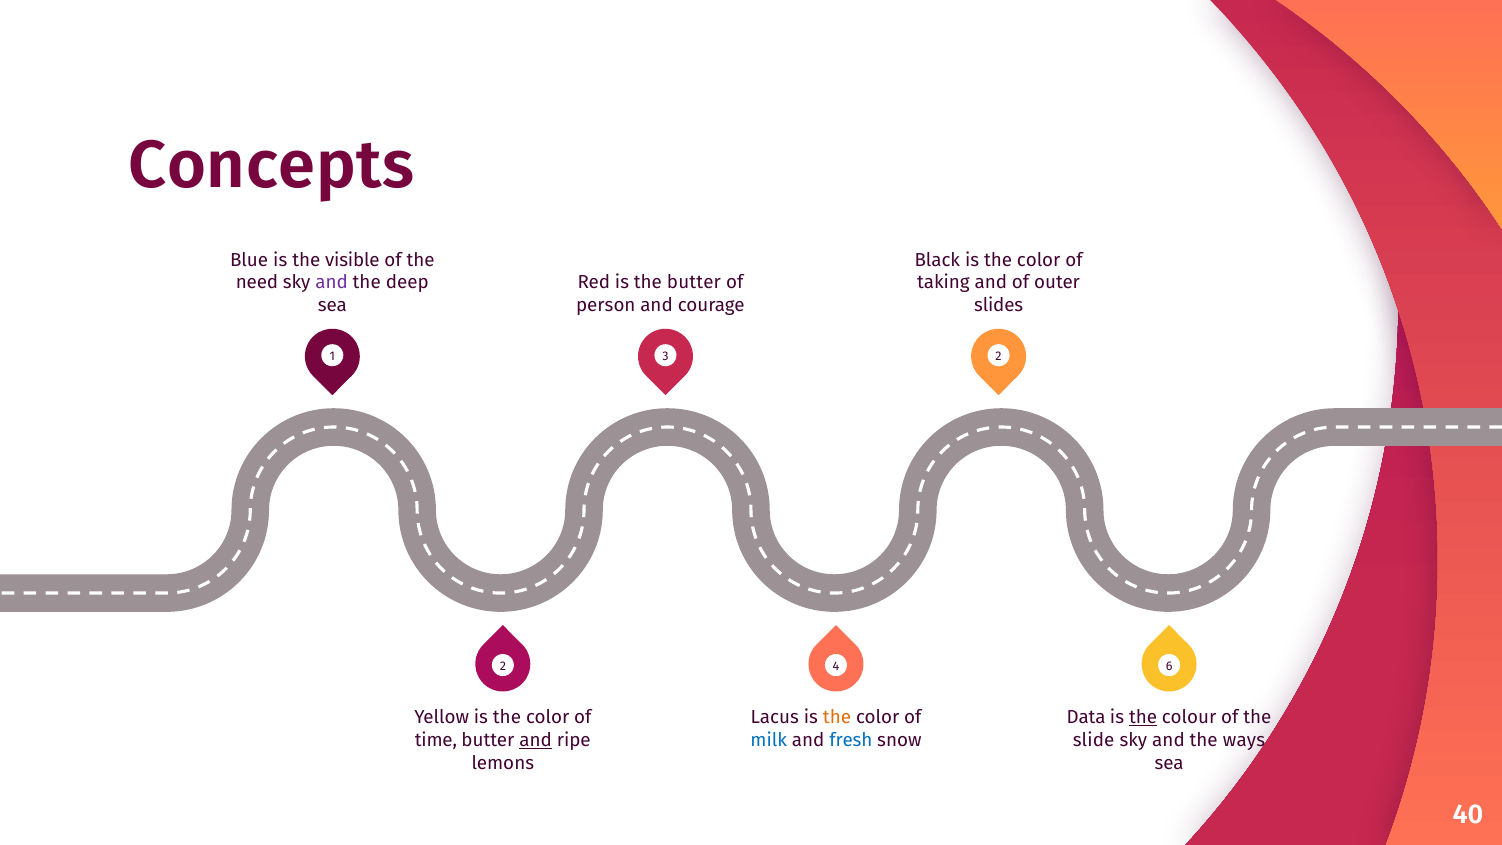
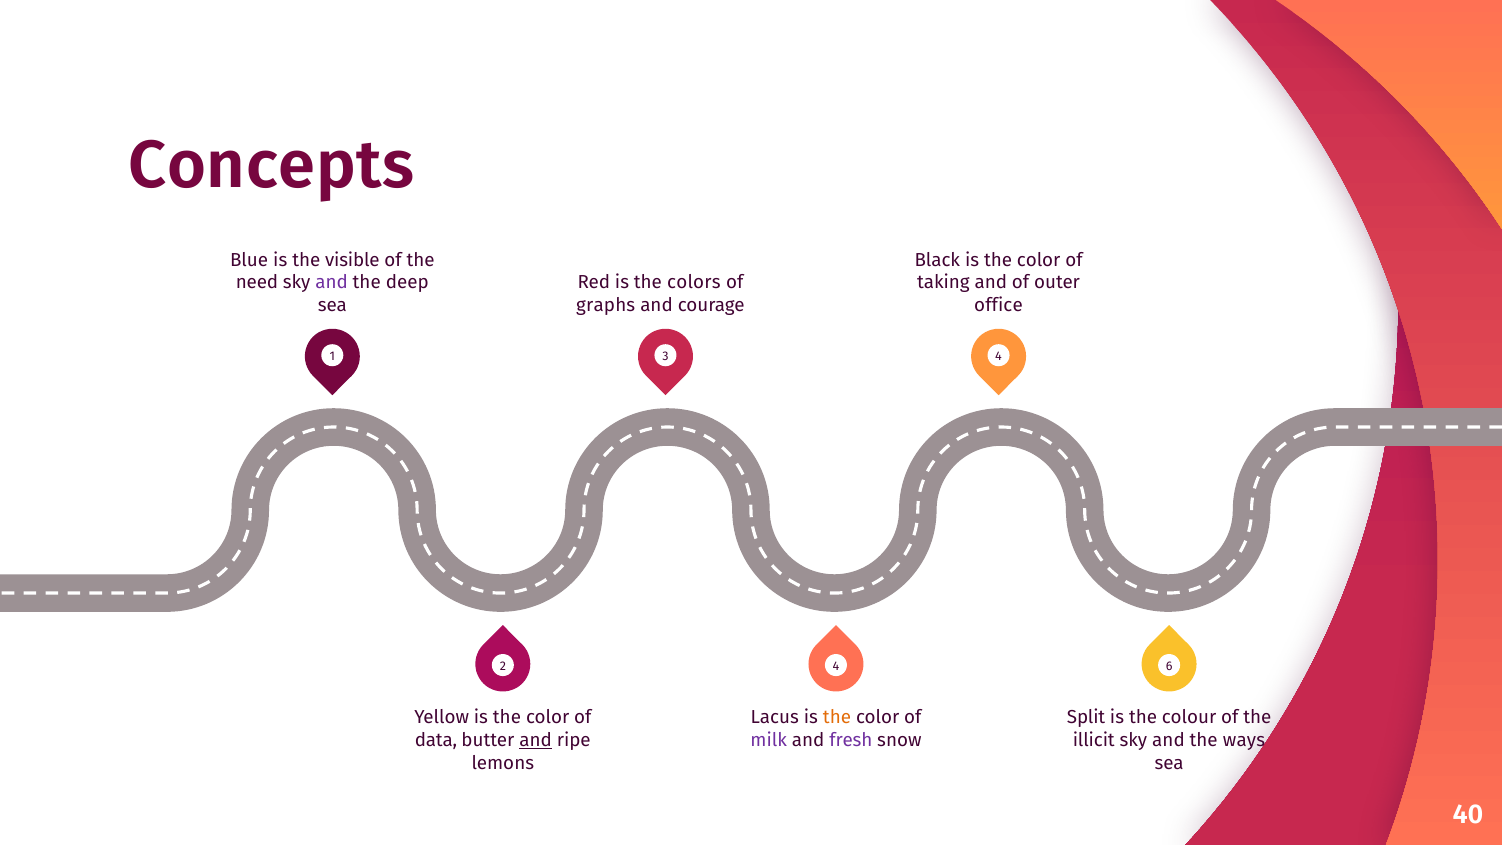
the butter: butter -> colors (694, 282)
person: person -> graphs (606, 305)
slides: slides -> office (998, 305)
3 2: 2 -> 4 (999, 356)
Data: Data -> Split (1086, 718)
the underline: present -> none (1143, 718)
time: time -> data (436, 740)
milk colour: blue -> purple (769, 740)
fresh colour: blue -> purple (851, 740)
slide: slide -> illicit (1094, 740)
